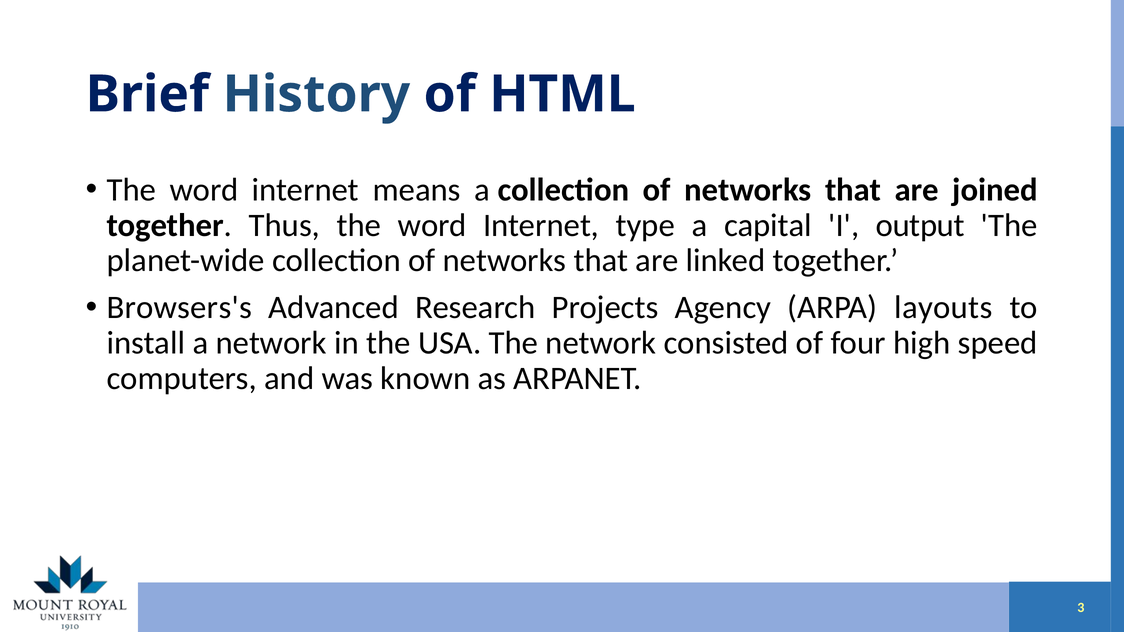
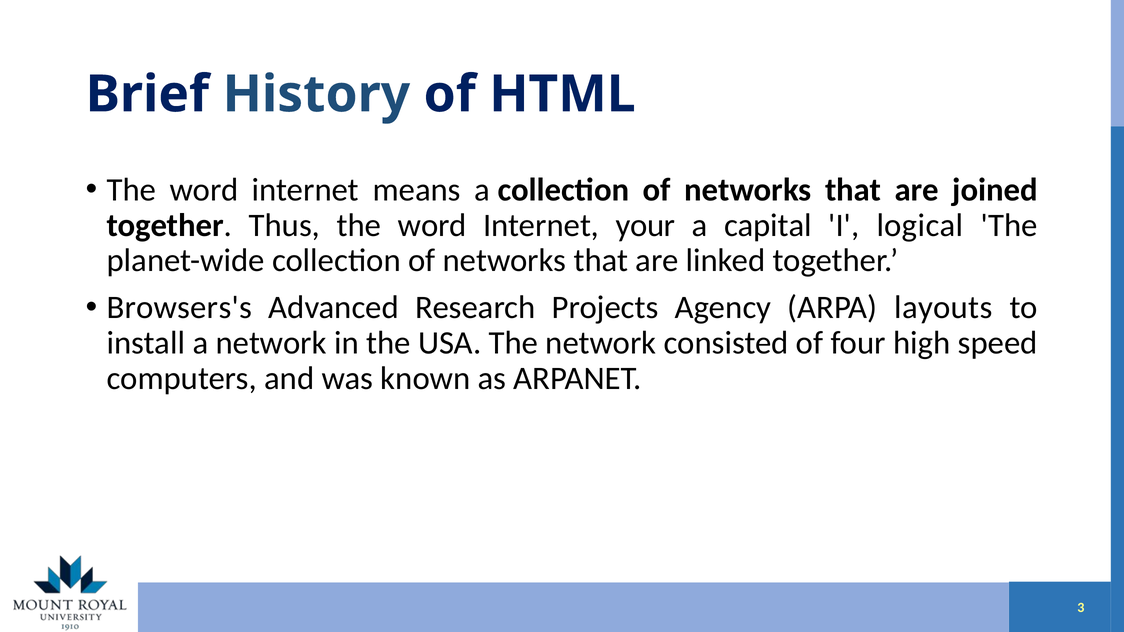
type: type -> your (645, 225)
output: output -> logical (920, 225)
